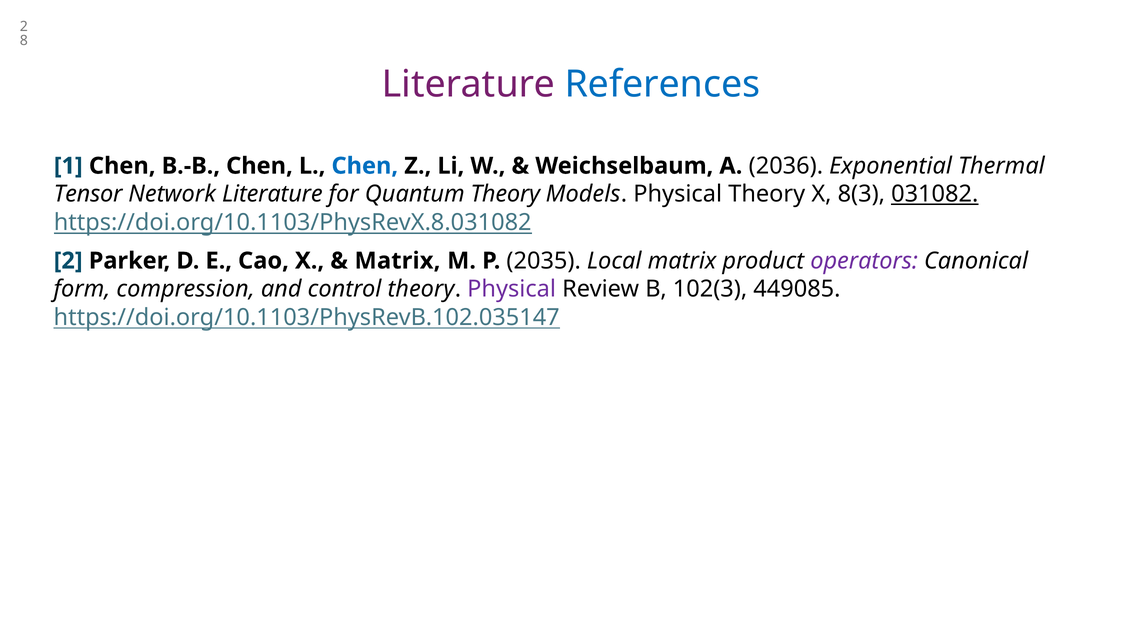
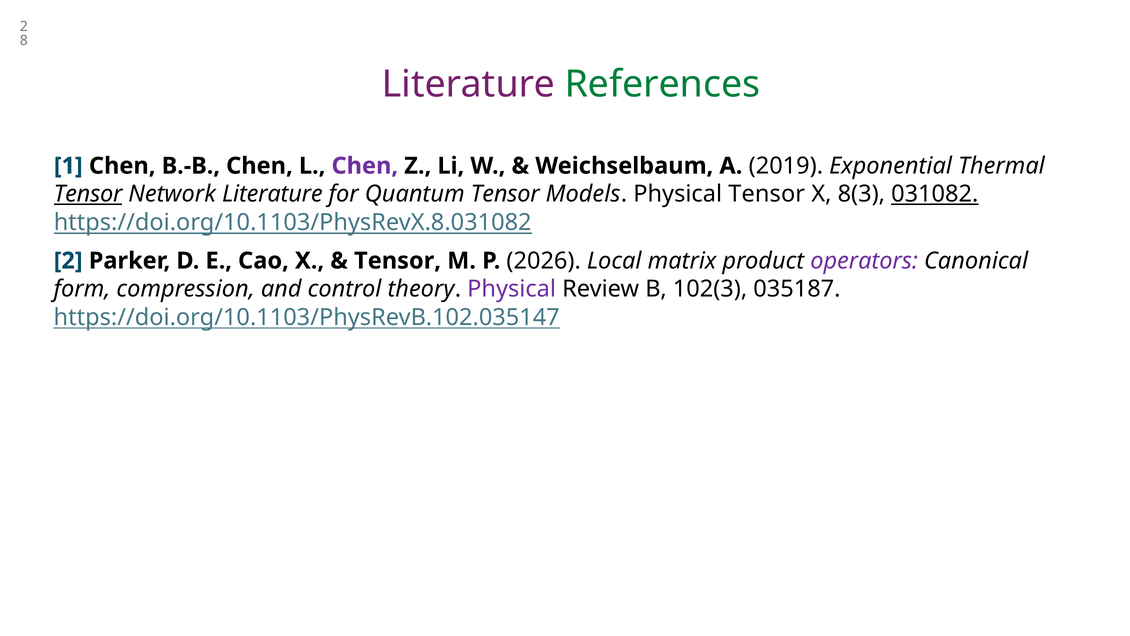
References colour: blue -> green (662, 84)
Chen colour: blue -> purple (365, 166)
2036: 2036 -> 2019 (786, 166)
Tensor underline: none -> present (88, 194)
Quantum Theory: Theory -> Tensor (505, 194)
Physical Theory: Theory -> Tensor (767, 194)
Matrix: Matrix -> Tensor (398, 261)
2035: 2035 -> 2026 (544, 261)
449085: 449085 -> 035187 (797, 289)
